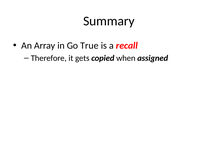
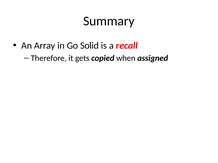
True: True -> Solid (90, 46)
